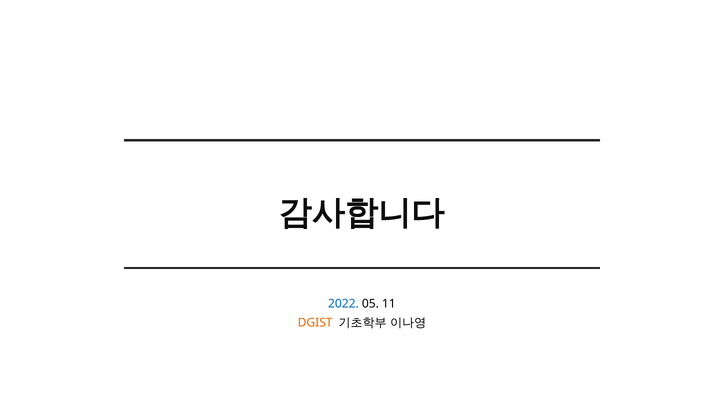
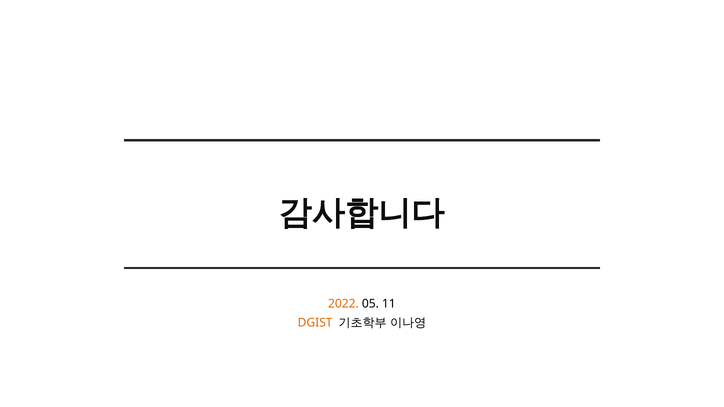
2022 colour: blue -> orange (343, 304)
